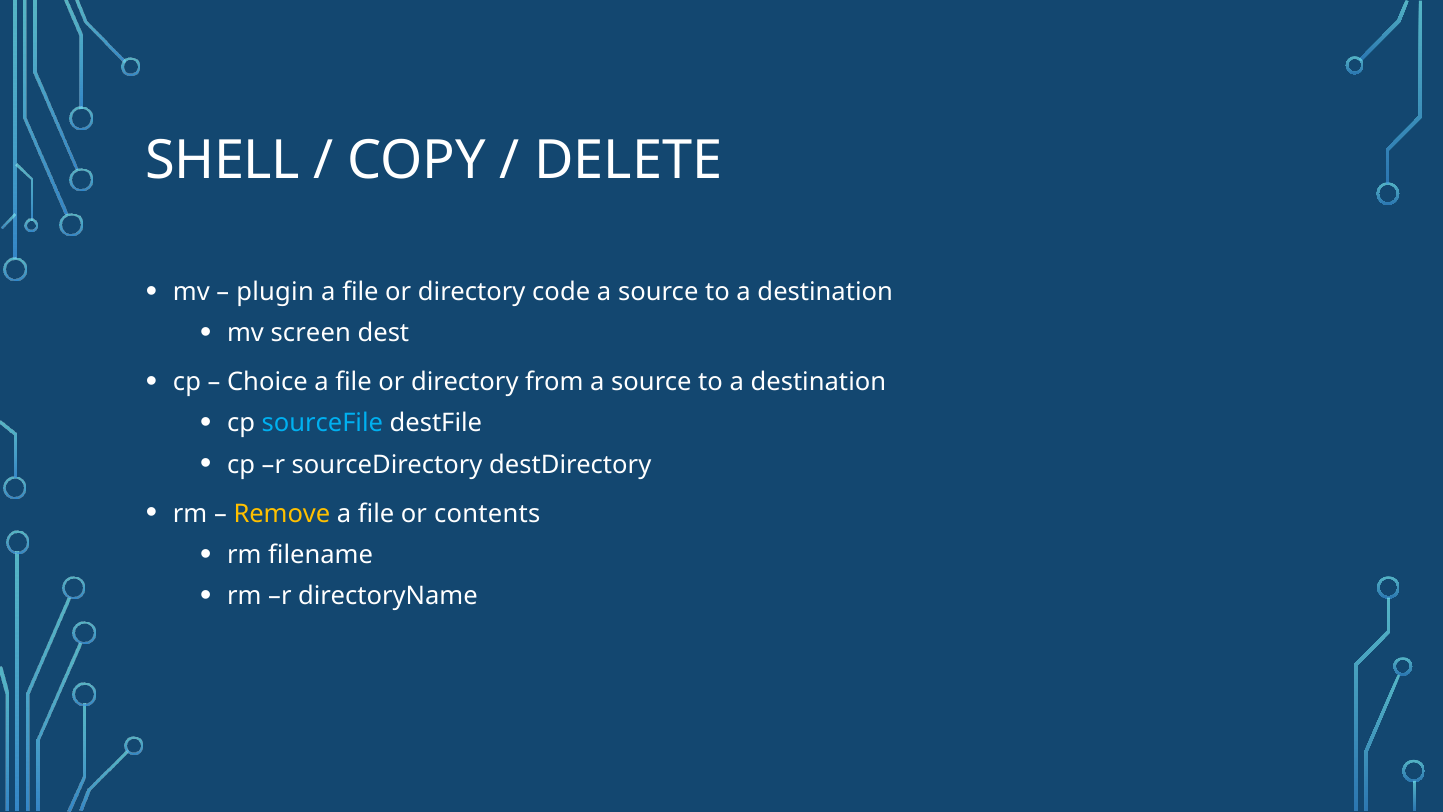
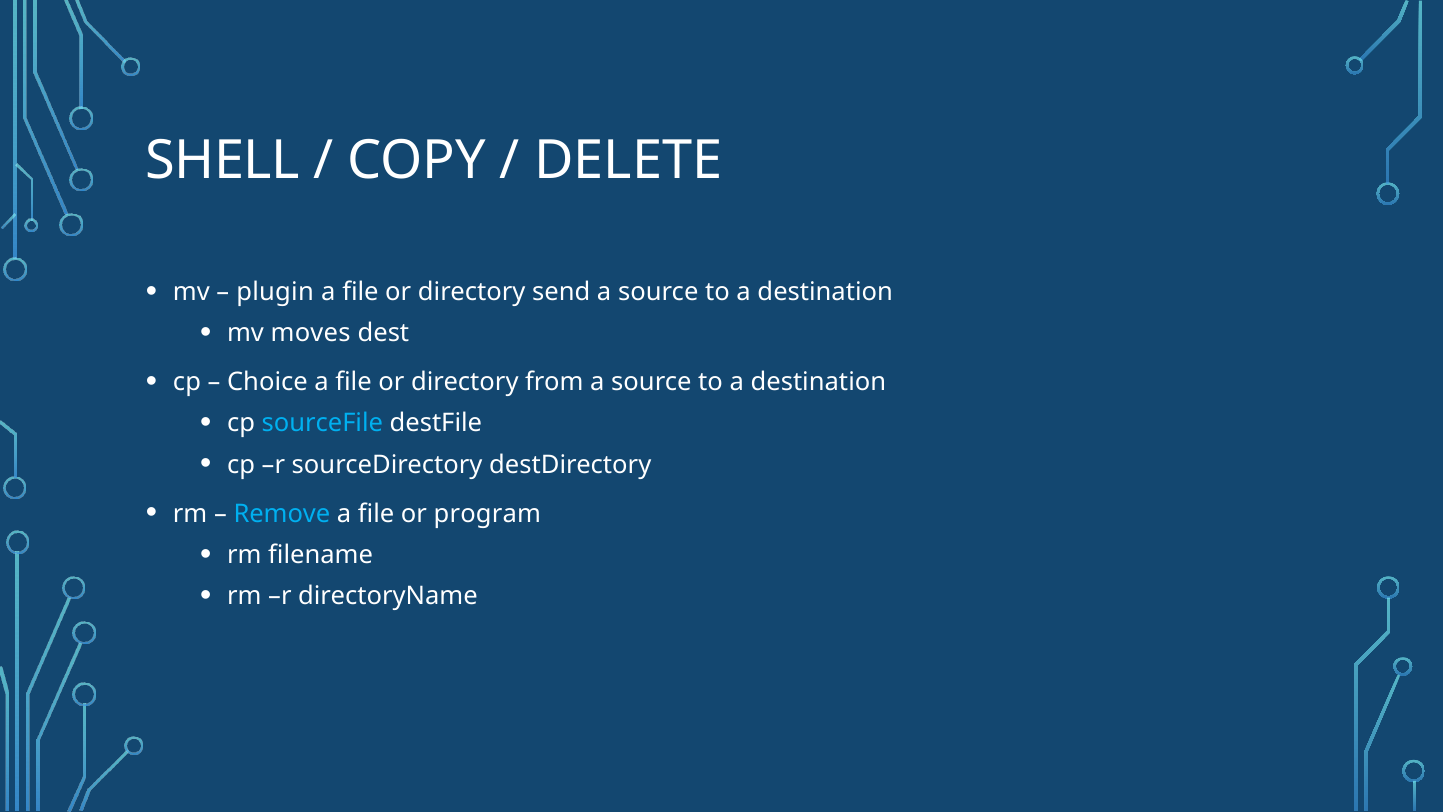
code: code -> send (561, 292)
screen: screen -> moves (311, 333)
Remove colour: yellow -> light blue (282, 513)
contents: contents -> program (487, 513)
